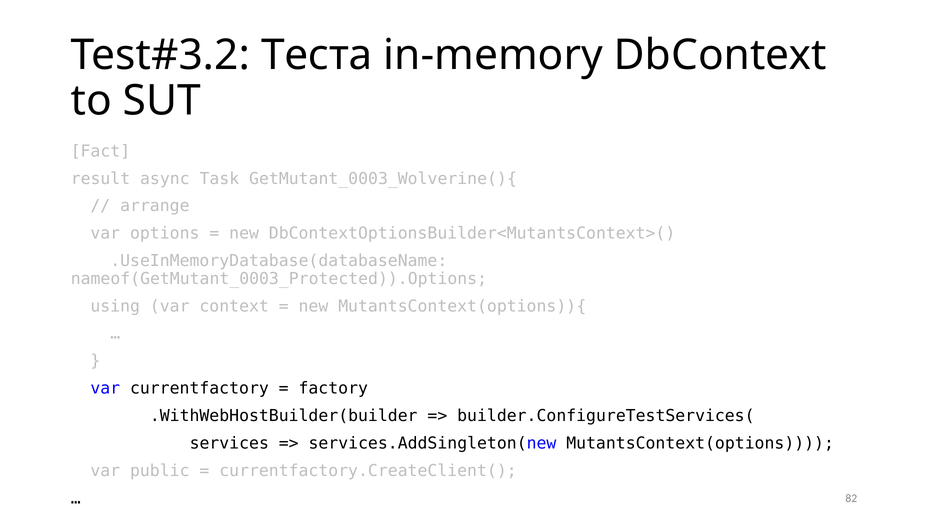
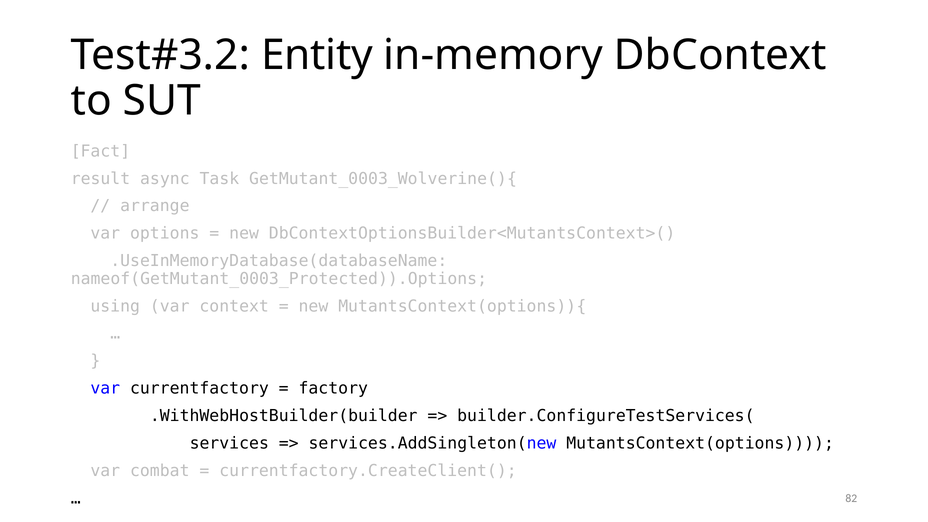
Теста: Теста -> Entity (317, 55)
public: public -> combat (160, 471)
